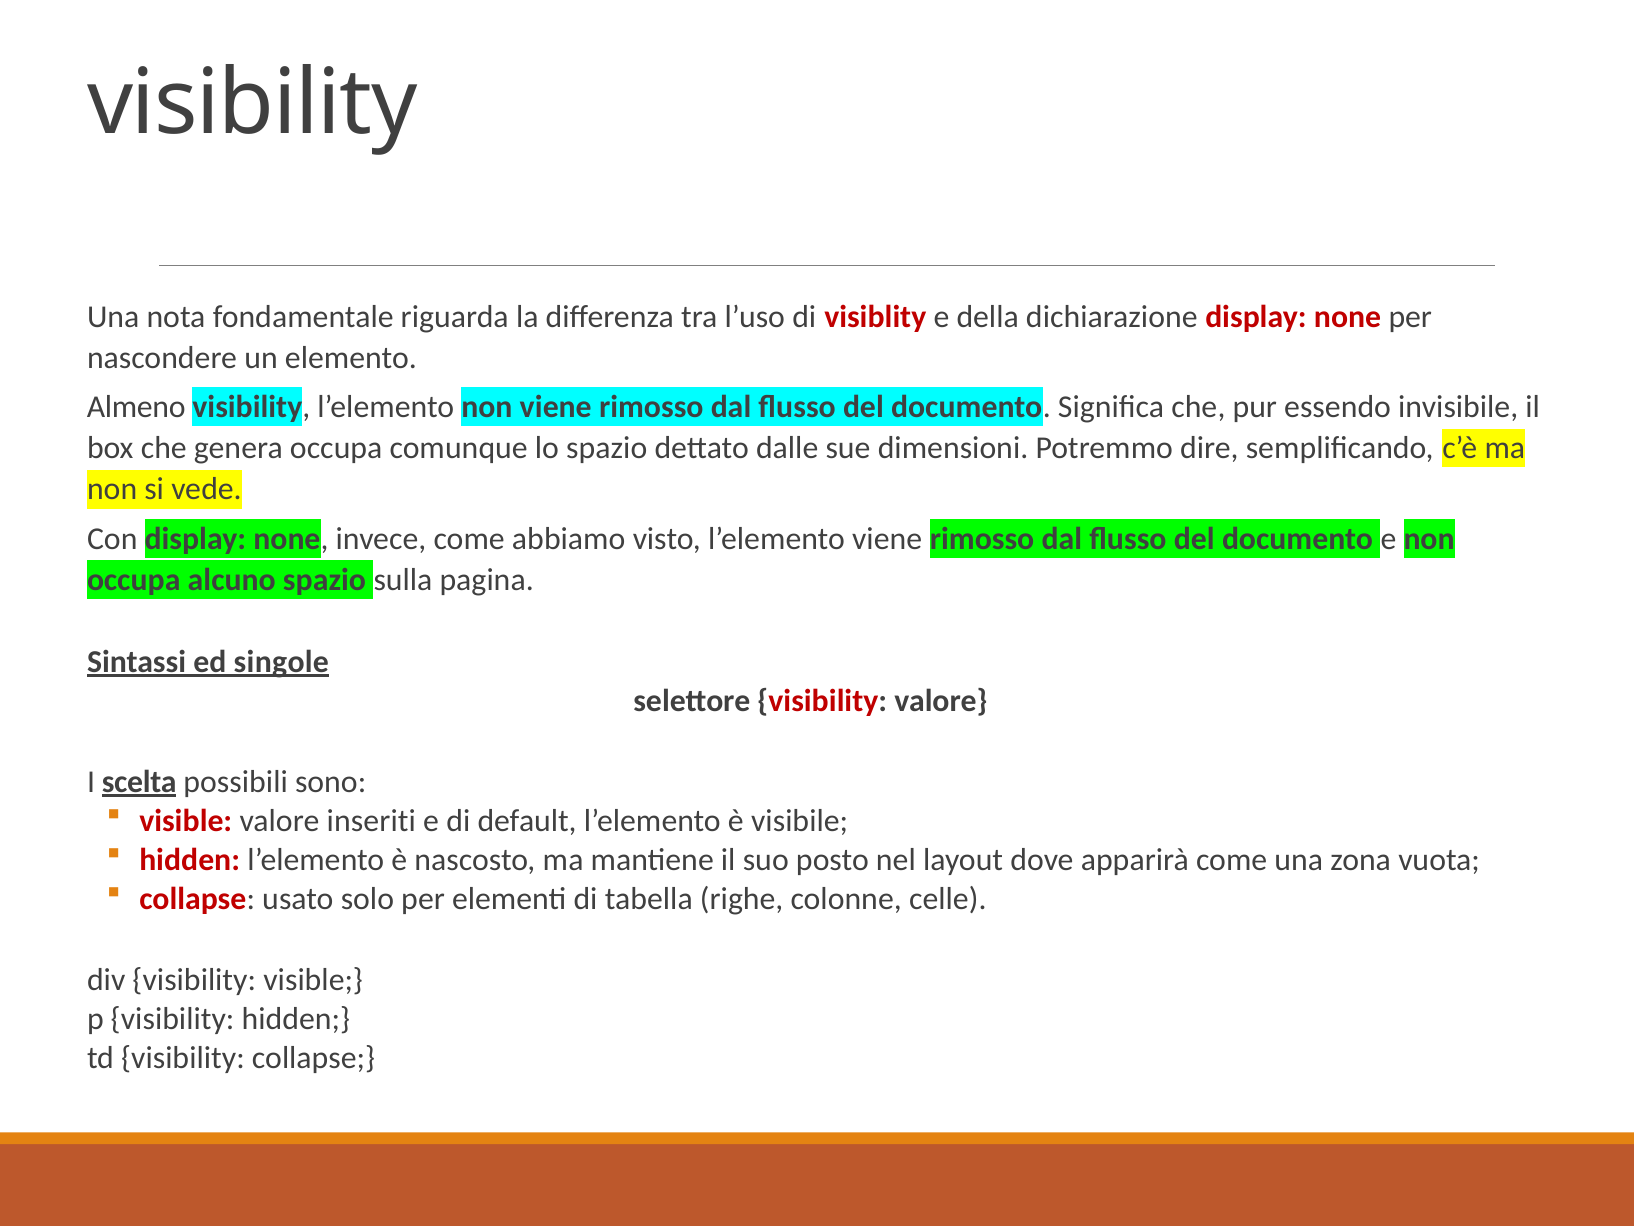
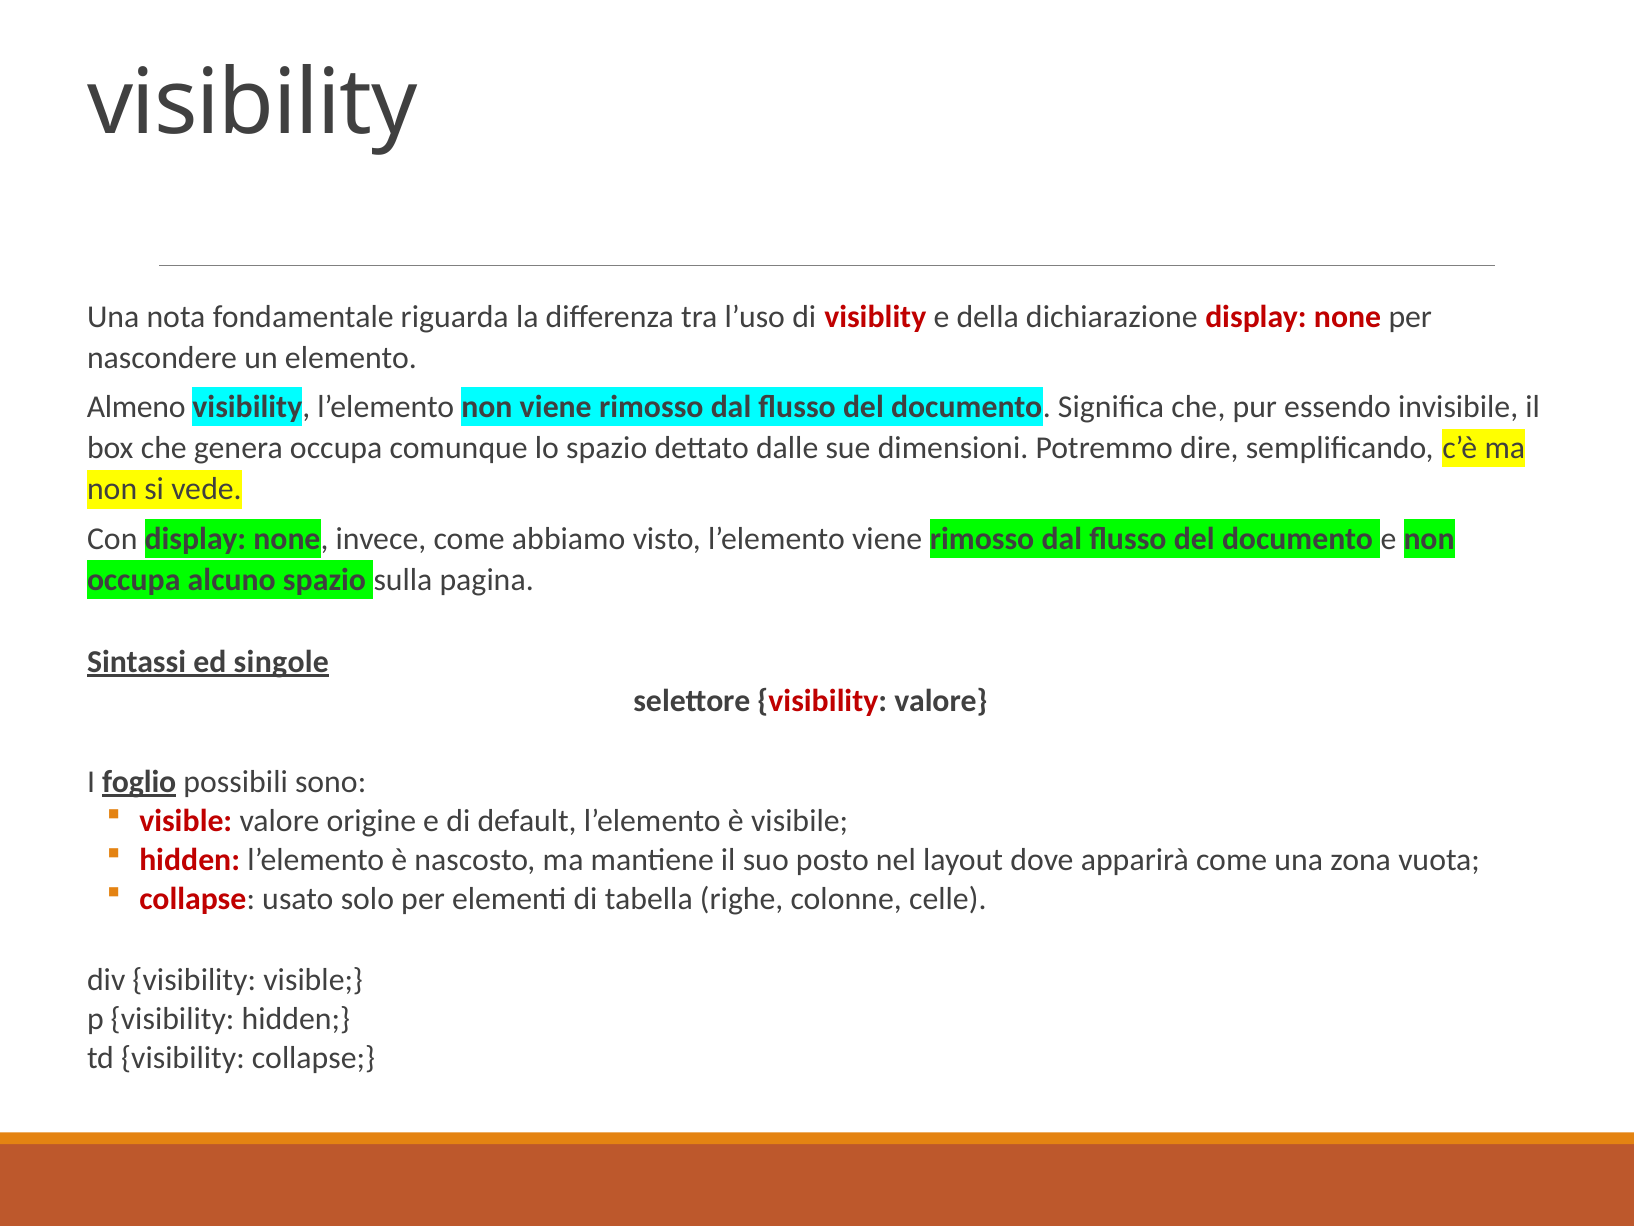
scelta: scelta -> foglio (139, 782)
inseriti: inseriti -> origine (371, 821)
